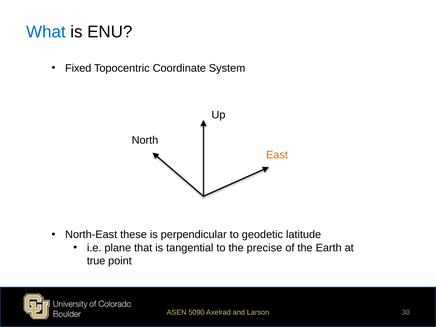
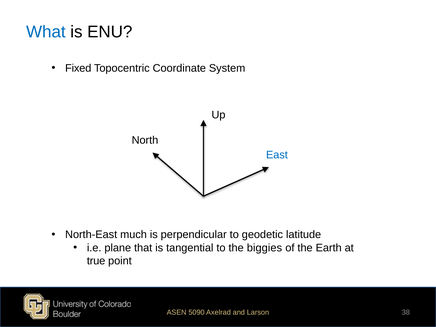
East colour: orange -> blue (277, 155)
these: these -> much (134, 235)
precise: precise -> biggies (264, 248)
